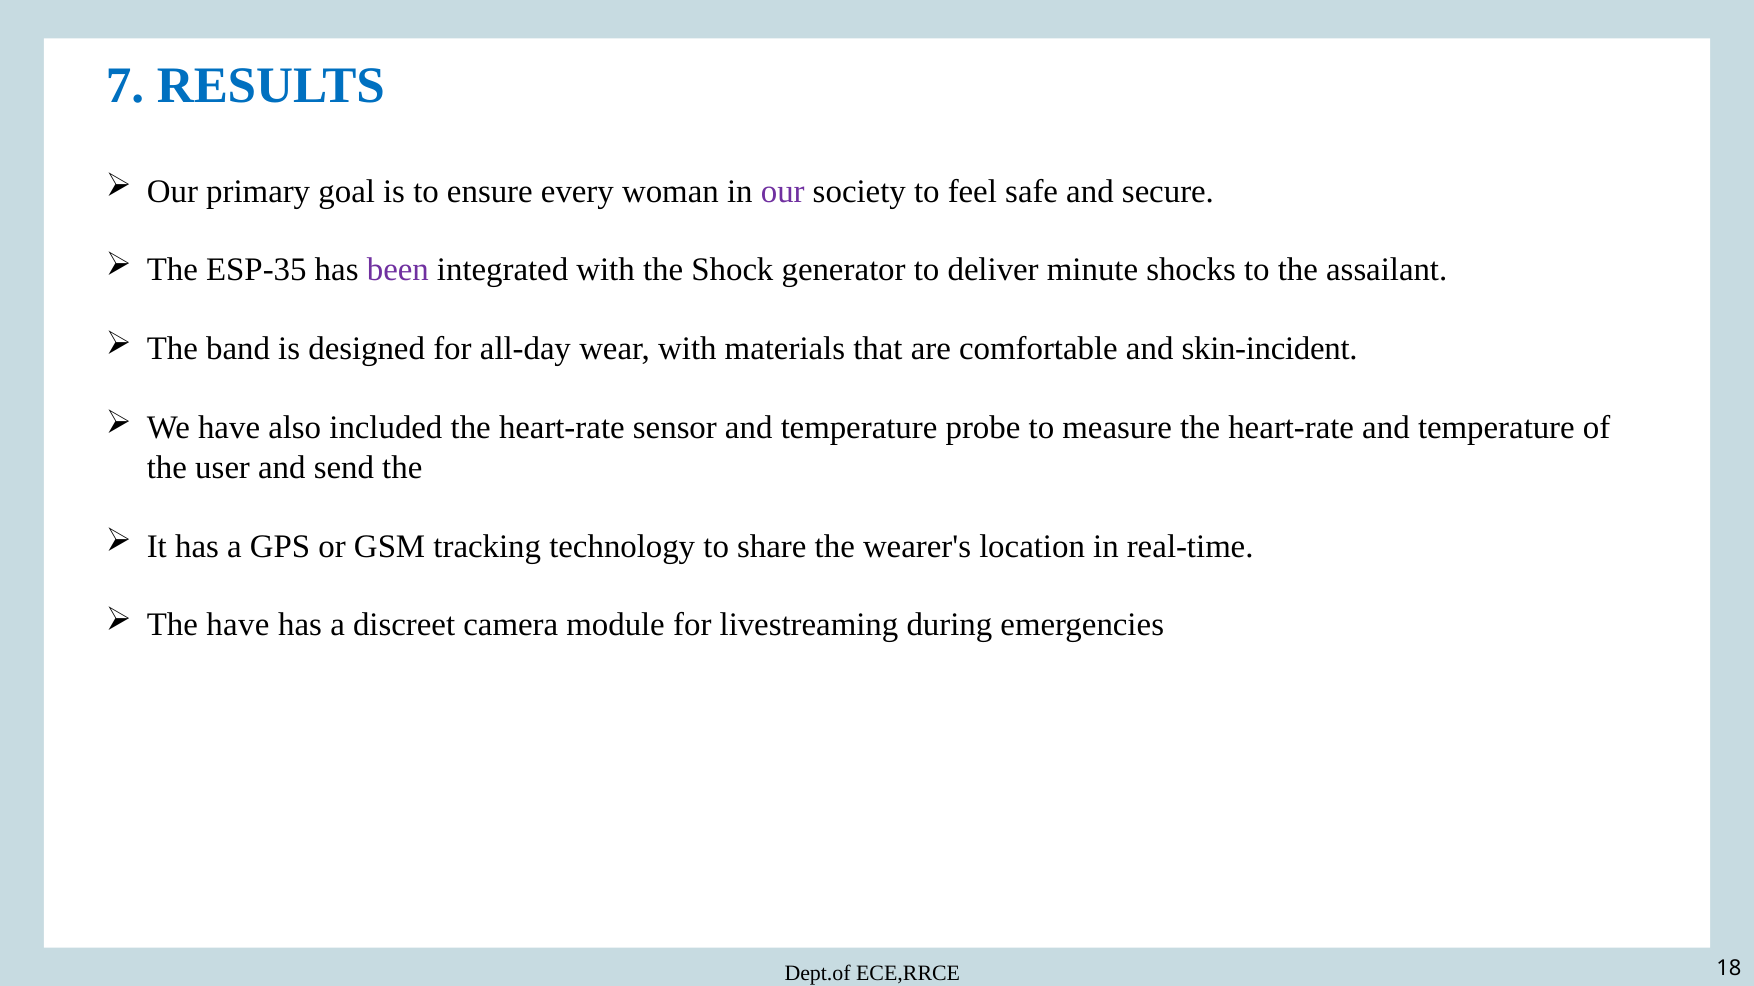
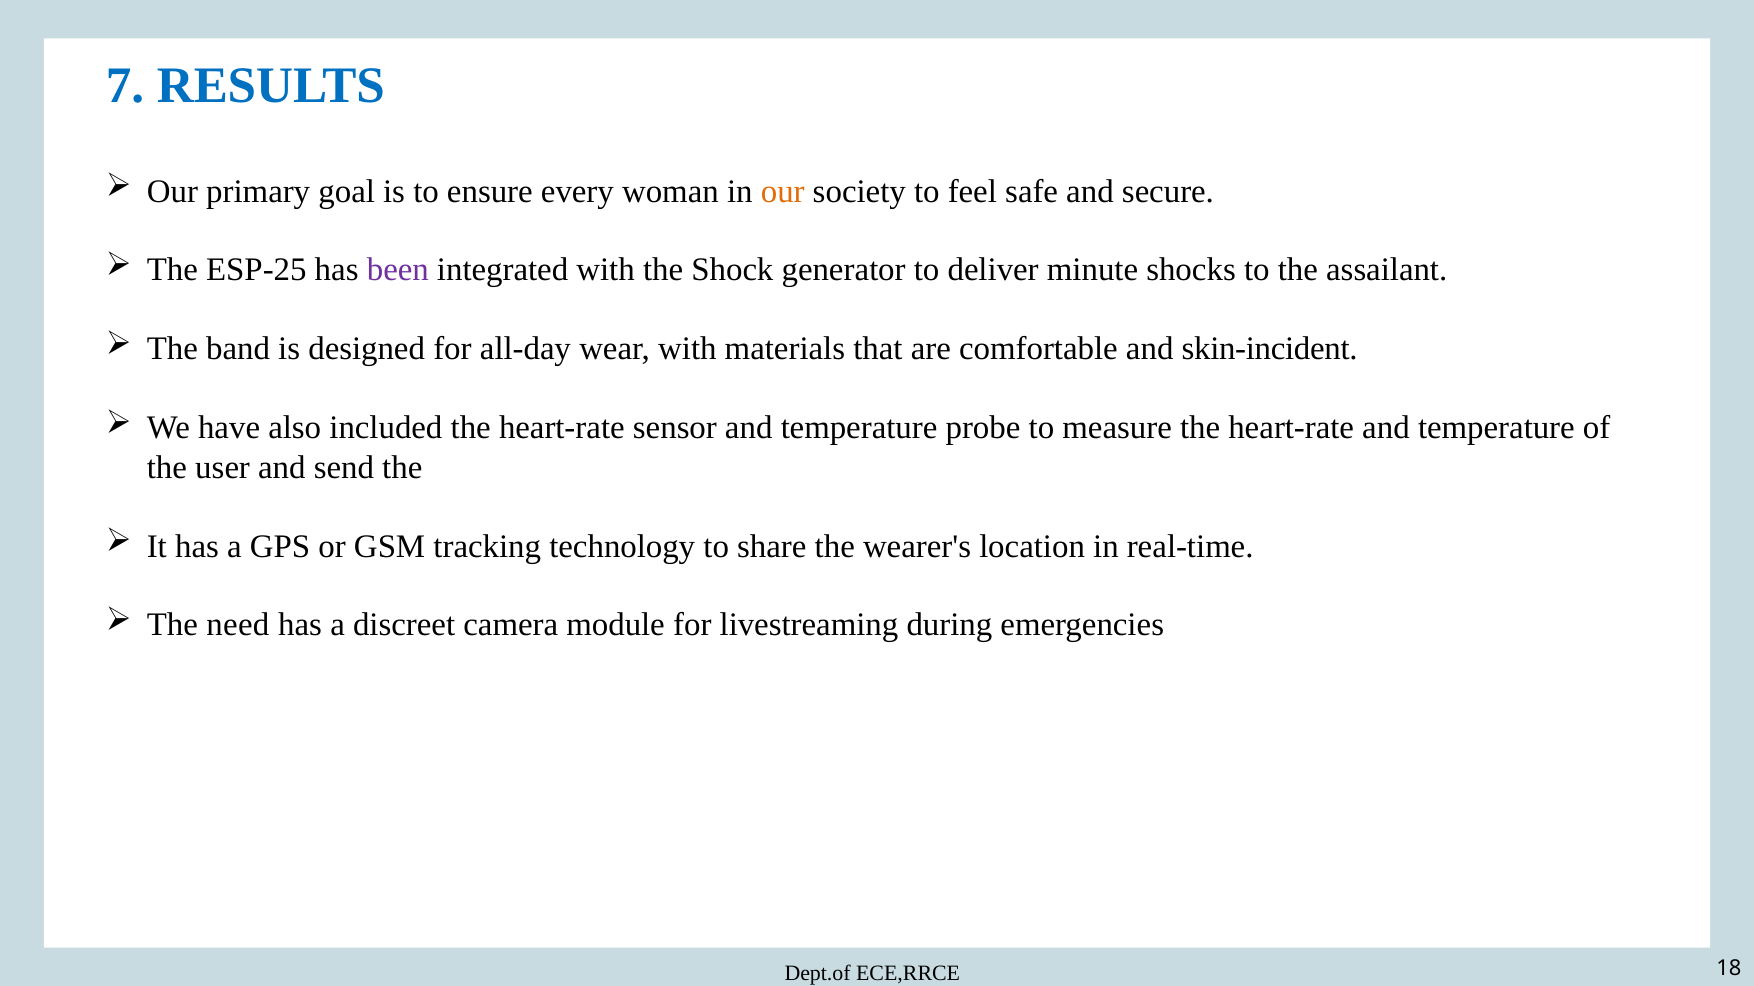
our colour: purple -> orange (783, 191)
ESP-35: ESP-35 -> ESP-25 (256, 270)
The have: have -> need (238, 626)
